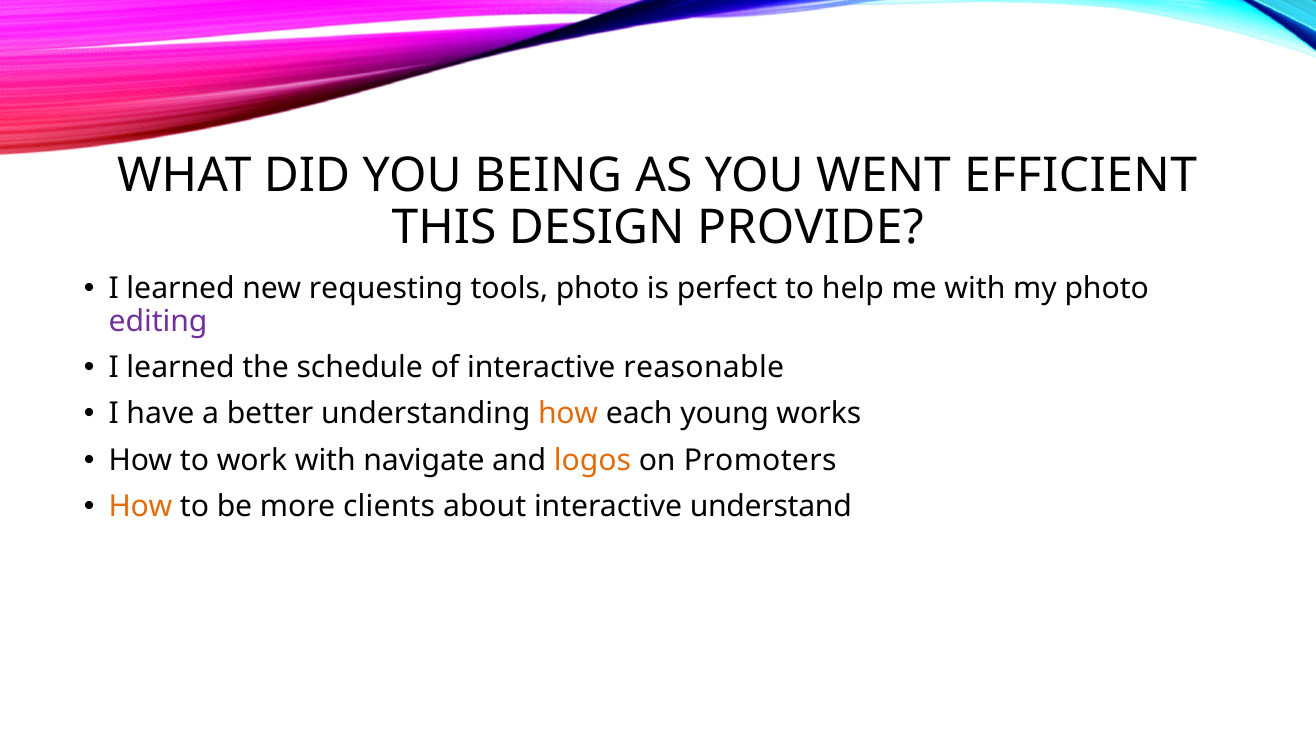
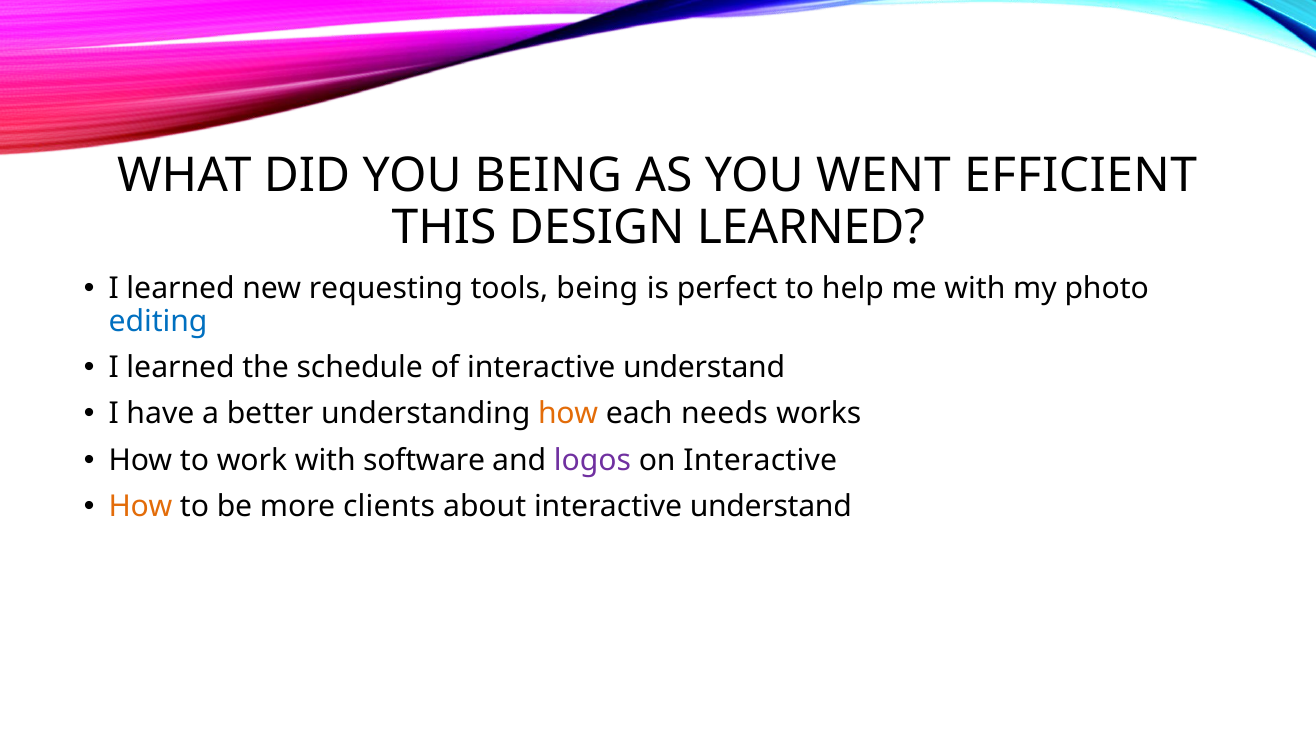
DESIGN PROVIDE: PROVIDE -> LEARNED (811, 228)
tools photo: photo -> being (597, 289)
editing colour: purple -> blue (158, 322)
of interactive reasonable: reasonable -> understand (704, 368)
young: young -> needs (724, 414)
navigate: navigate -> software (424, 460)
logos colour: orange -> purple (592, 460)
on Promoters: Promoters -> Interactive (760, 460)
